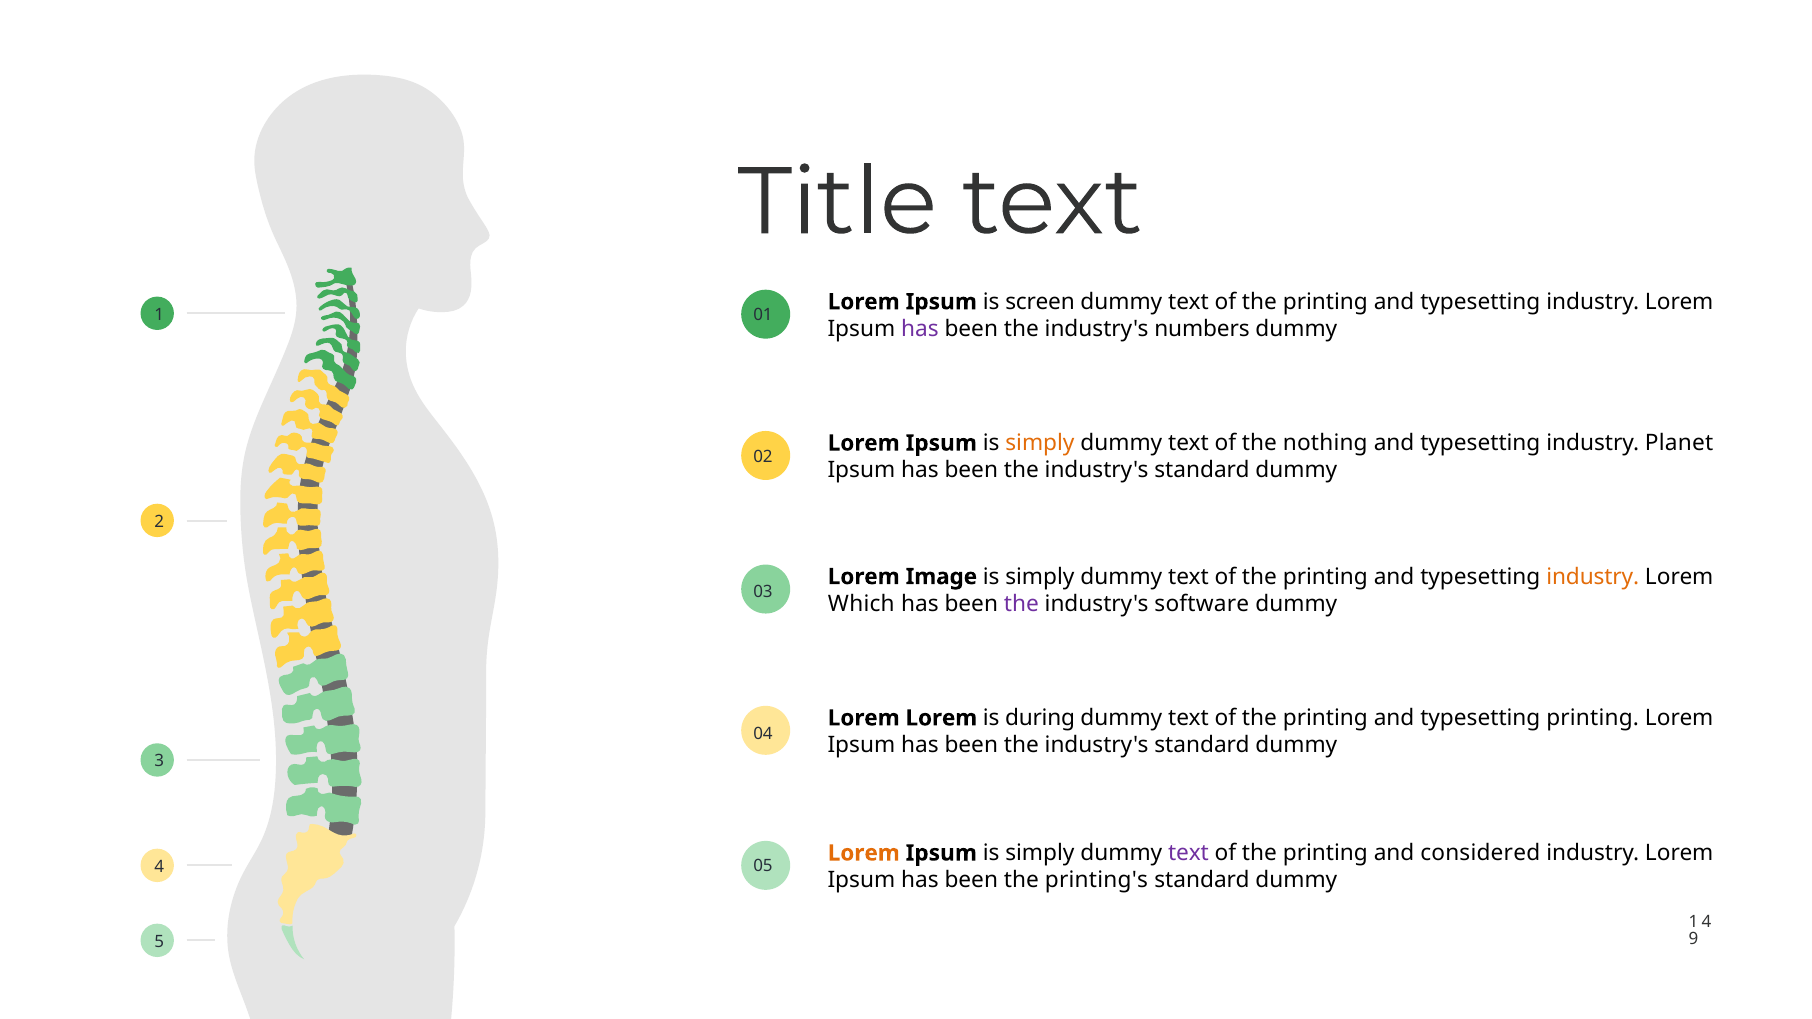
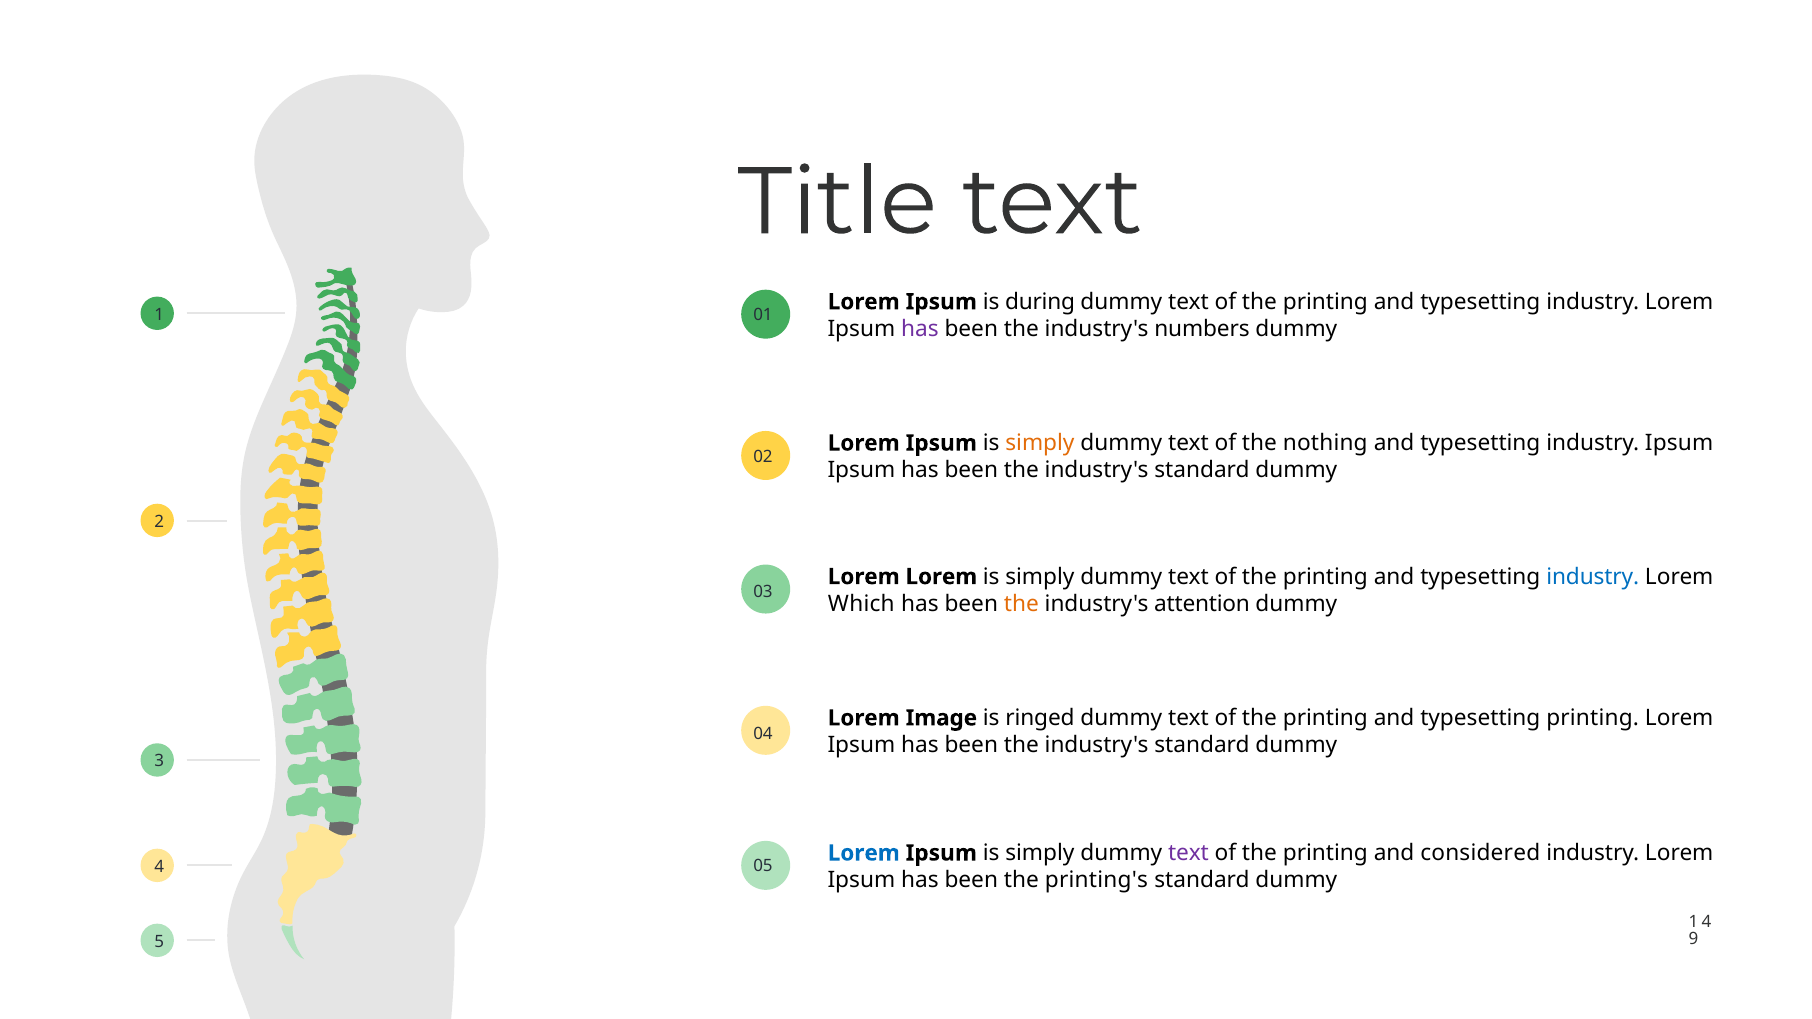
screen: screen -> during (1040, 302)
industry Planet: Planet -> Ipsum (1679, 443)
Lorem Image: Image -> Lorem (941, 577)
industry colour: orange -> blue (1593, 577)
the colour: purple -> orange (1021, 604)
software: software -> attention (1202, 604)
Lorem Lorem: Lorem -> Image (941, 718)
during: during -> ringed (1040, 718)
Lorem colour: orange -> blue (864, 853)
